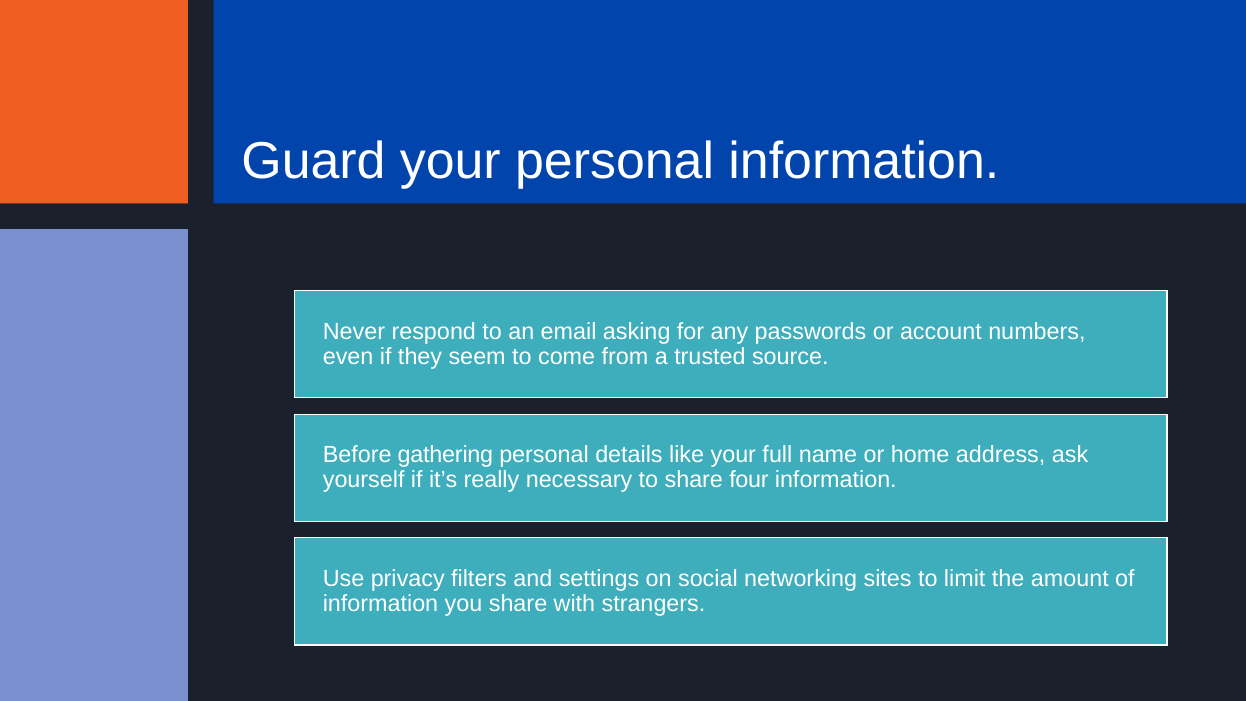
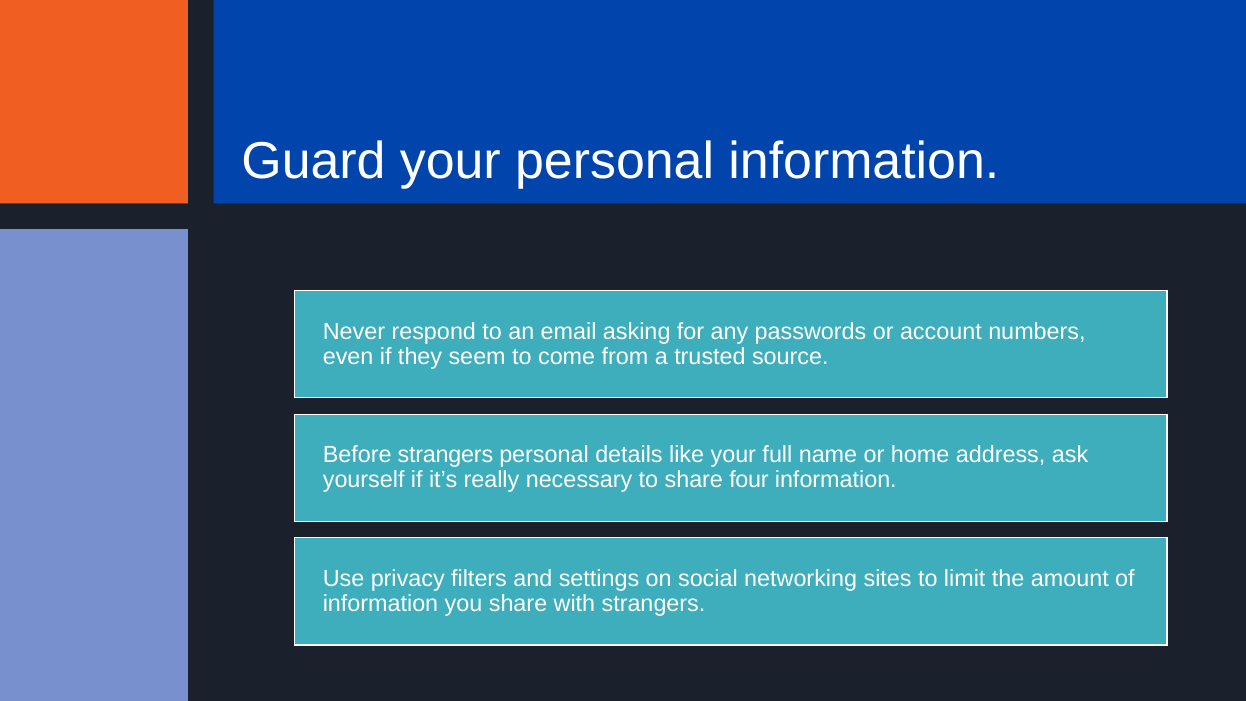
Before gathering: gathering -> strangers (445, 455)
